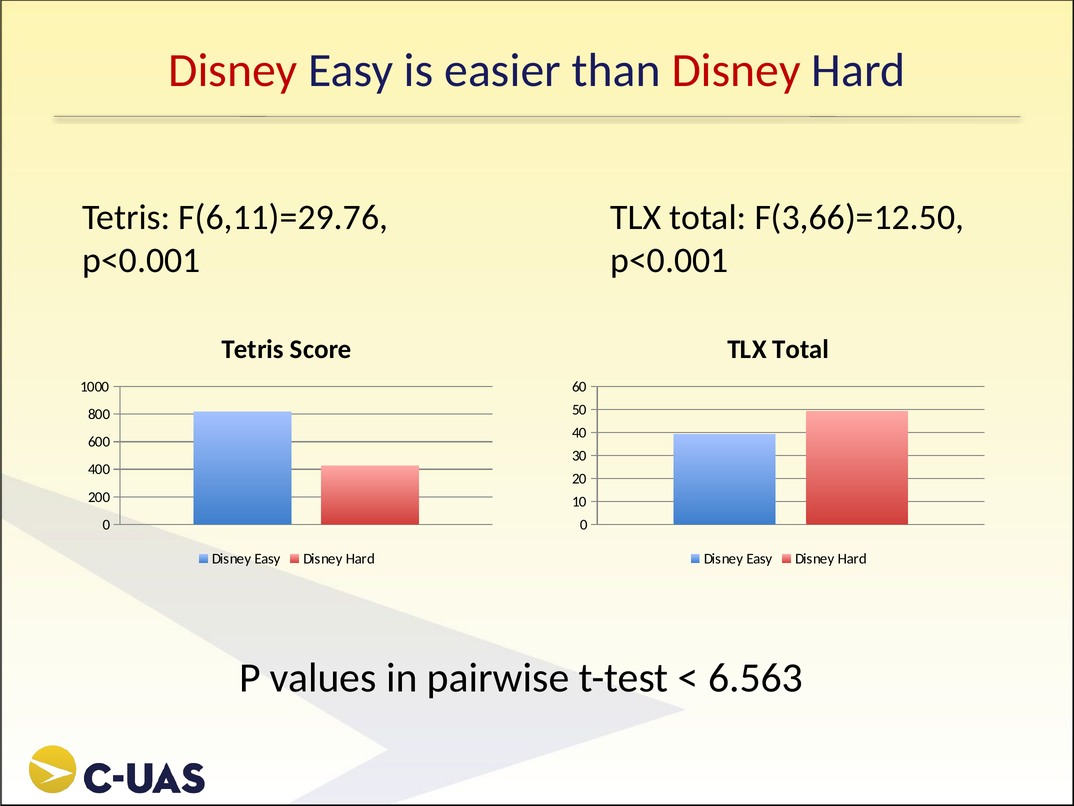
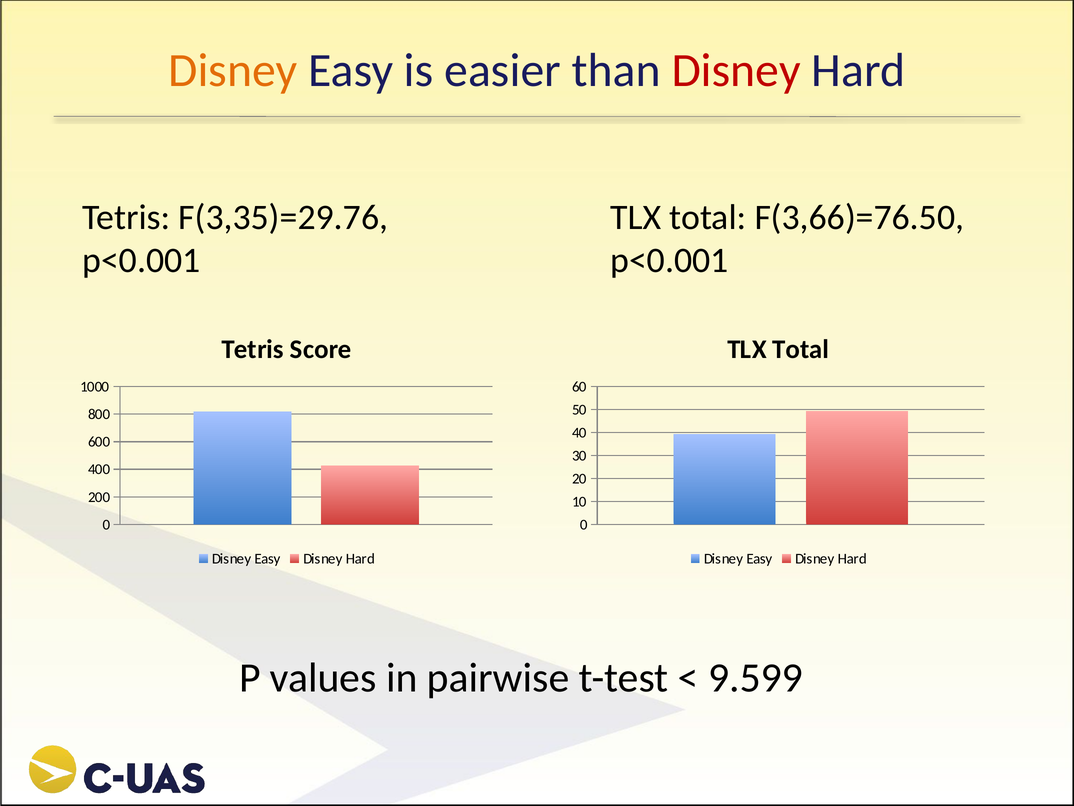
Disney colour: red -> orange (233, 70)
F(6,11)=29.76: F(6,11)=29.76 -> F(3,35)=29.76 (283, 217)
F(3,66)=12.50: F(3,66)=12.50 -> F(3,66)=76.50 (859, 217)
6.563: 6.563 -> 9.599 (756, 678)
